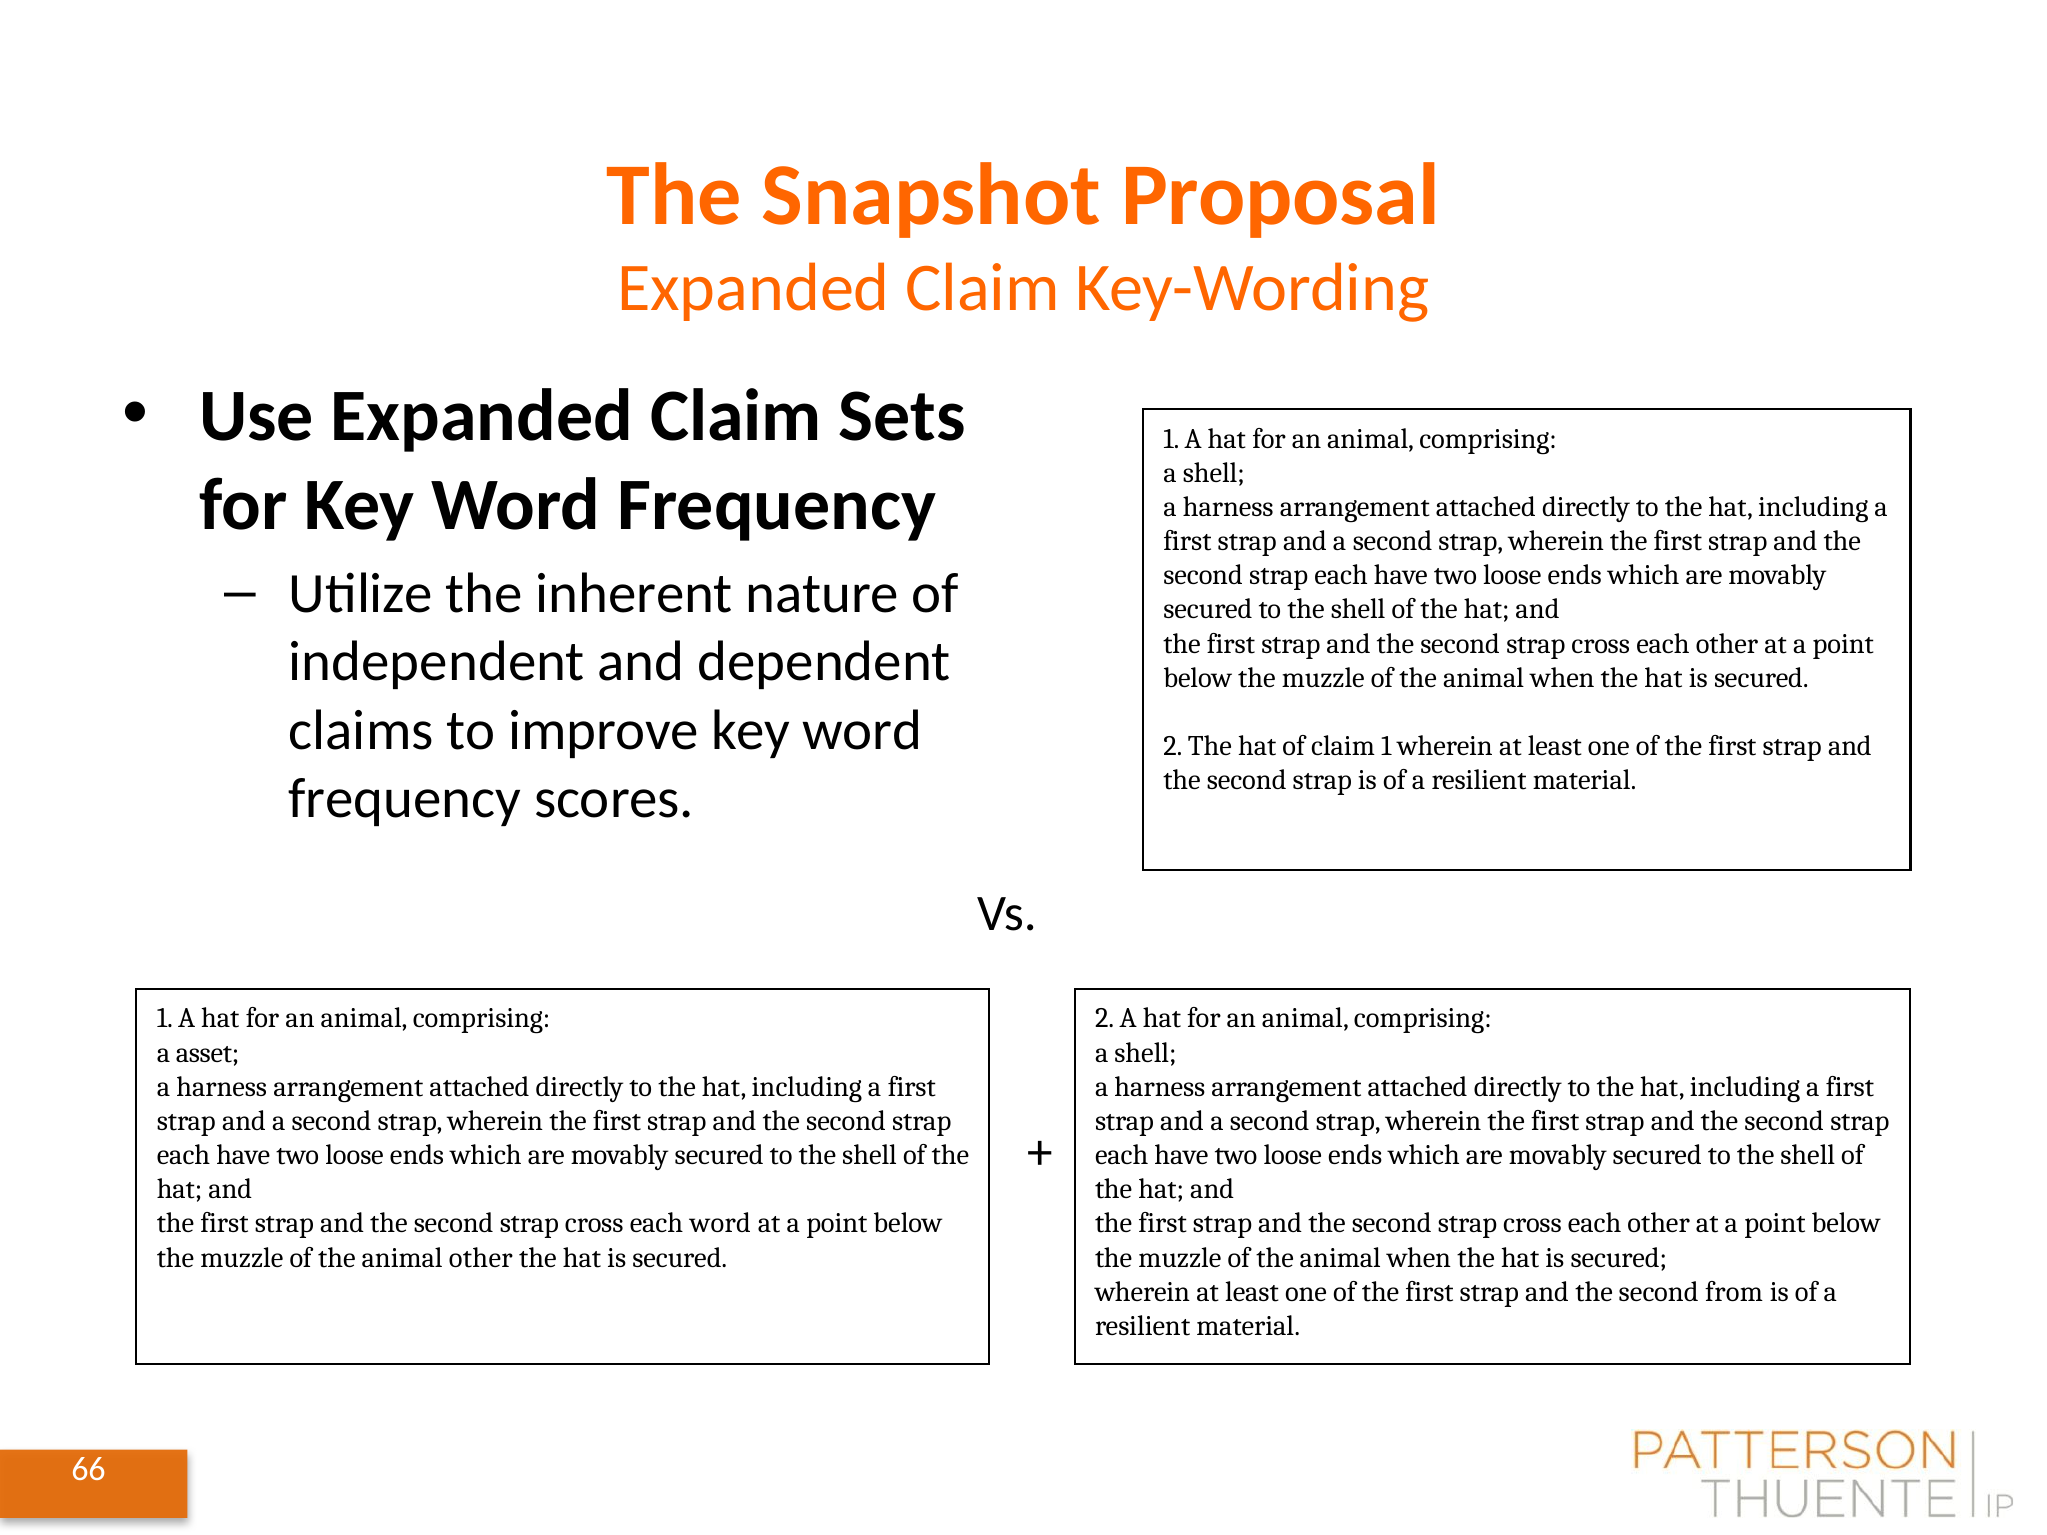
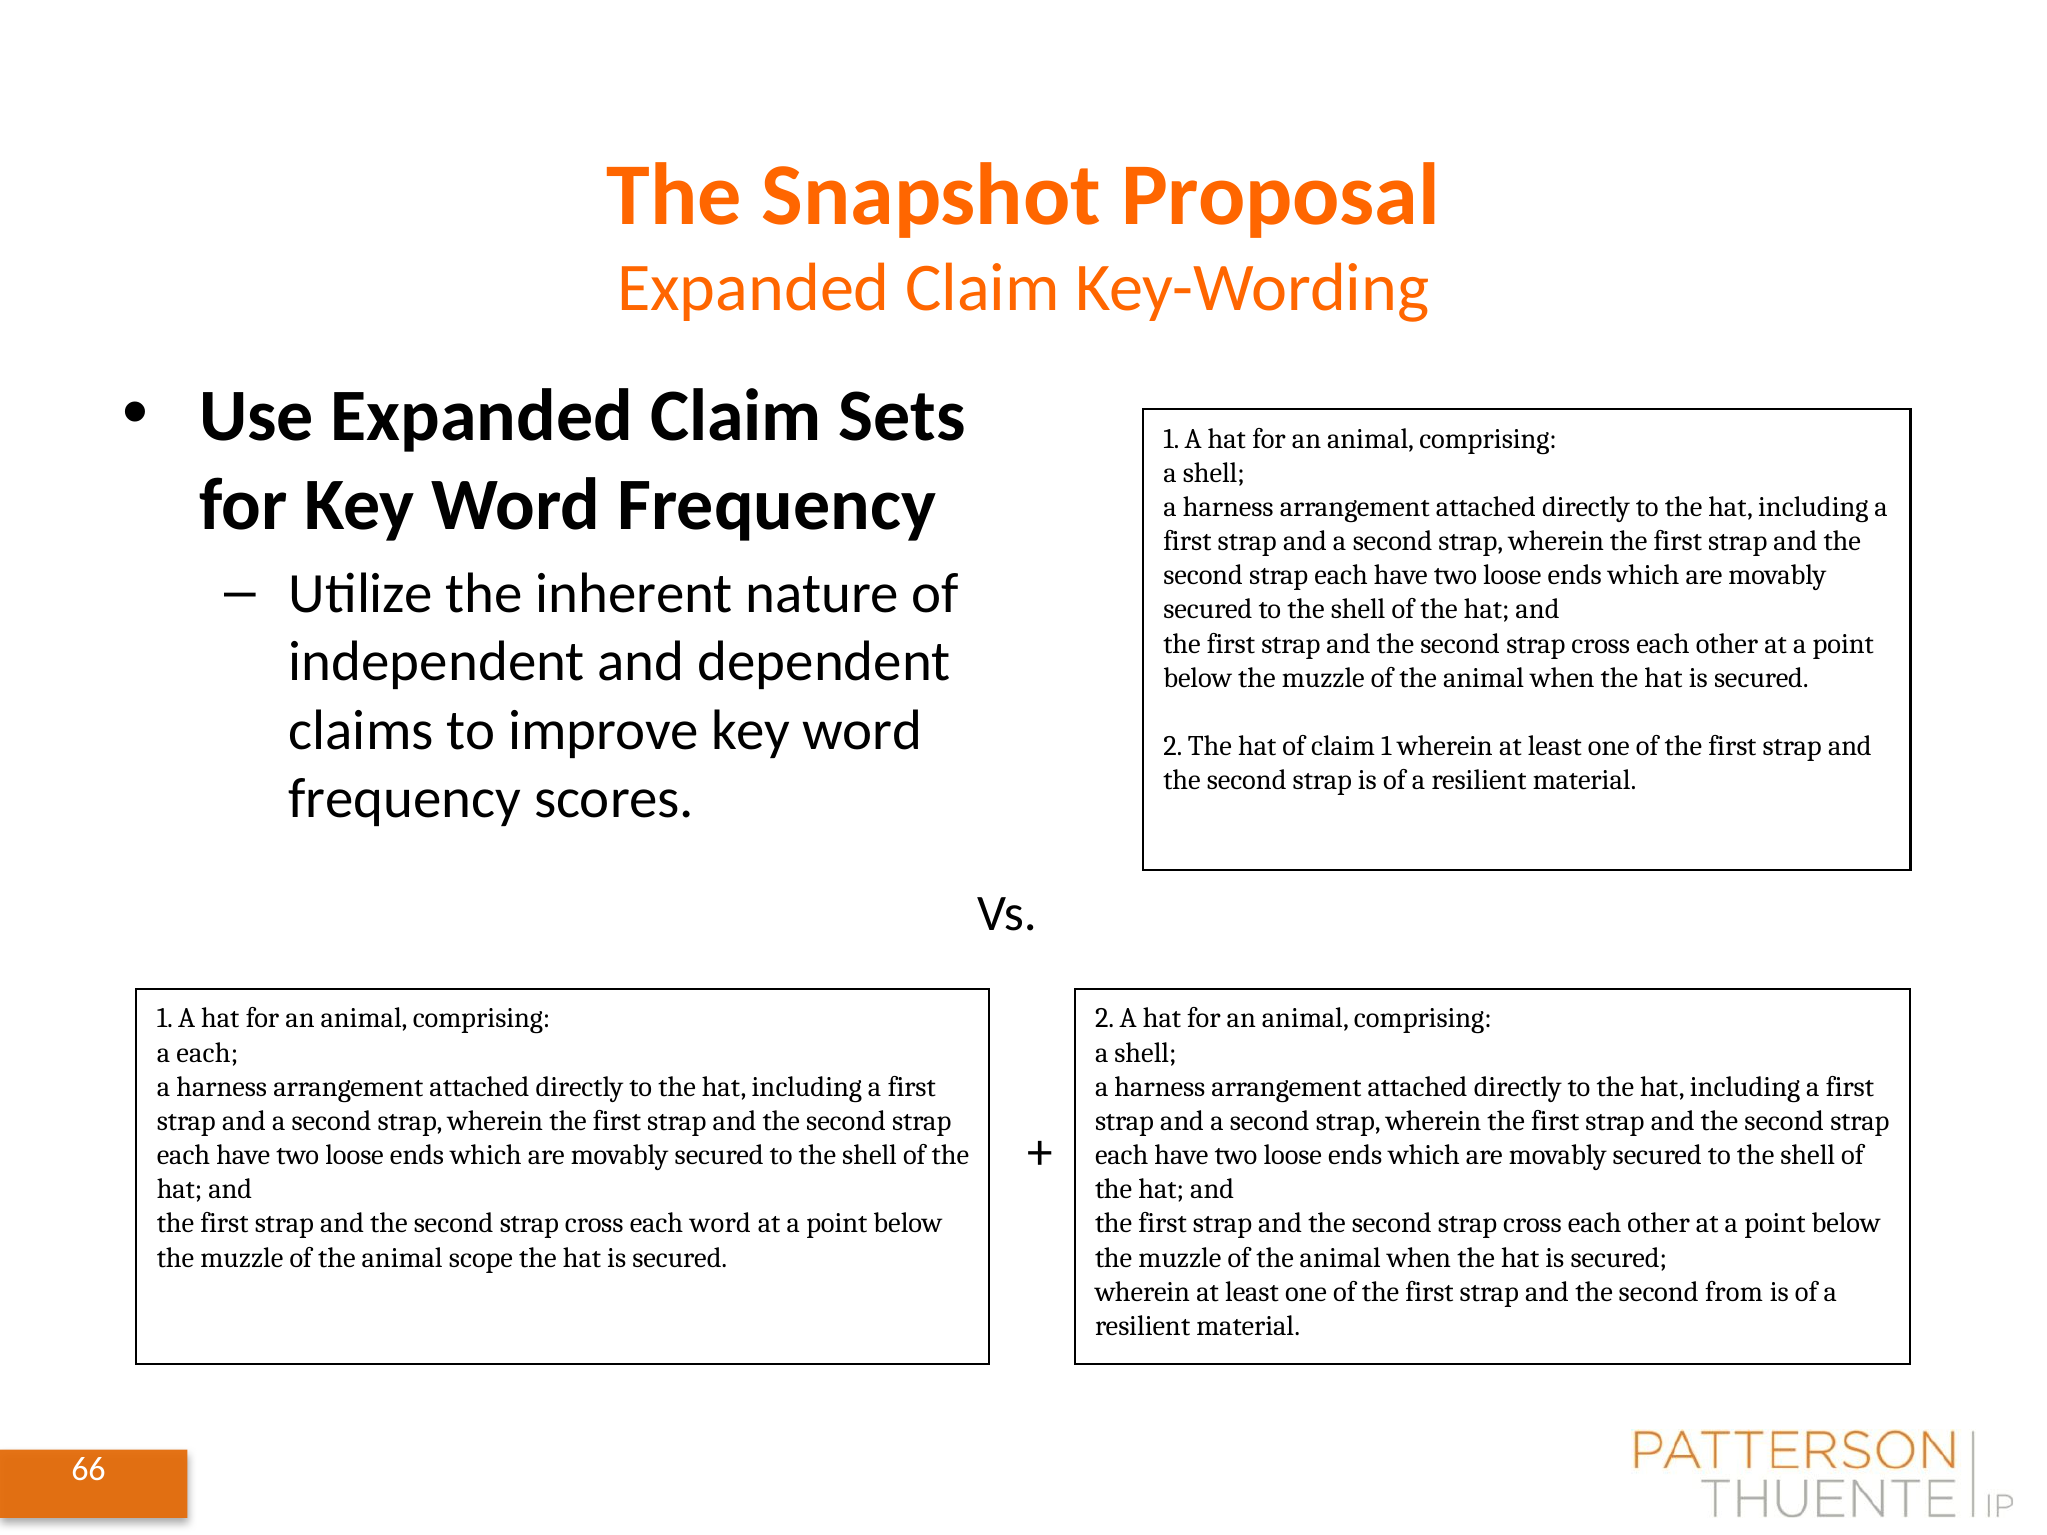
a asset: asset -> each (207, 1053)
animal other: other -> scope (481, 1258)
